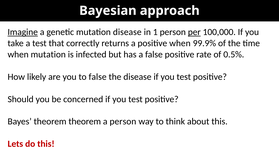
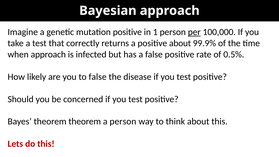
Imagine underline: present -> none (23, 32)
mutation disease: disease -> positive (127, 32)
positive when: when -> about (180, 43)
when mutation: mutation -> approach (48, 54)
